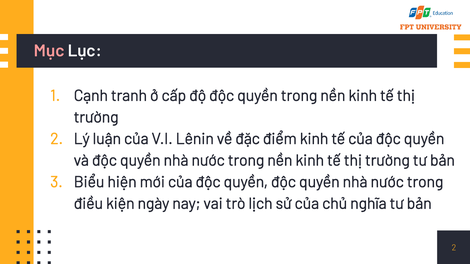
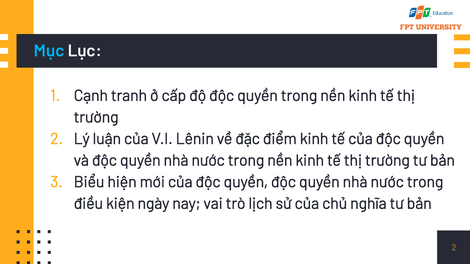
Mục colour: pink -> light blue (49, 51)
